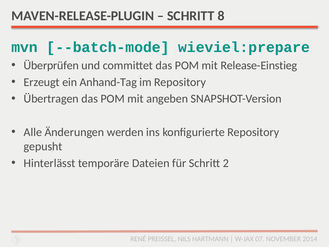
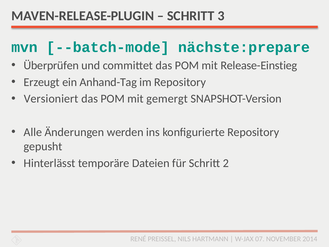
8: 8 -> 3 (221, 16)
wieviel:prepare: wieviel:prepare -> nächste:prepare (244, 47)
Übertragen: Übertragen -> Versioniert (51, 99)
angeben: angeben -> gemergt (167, 99)
